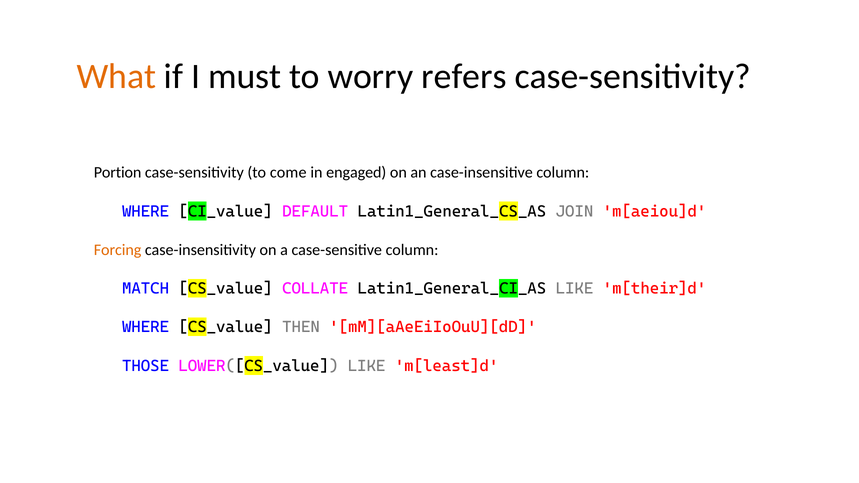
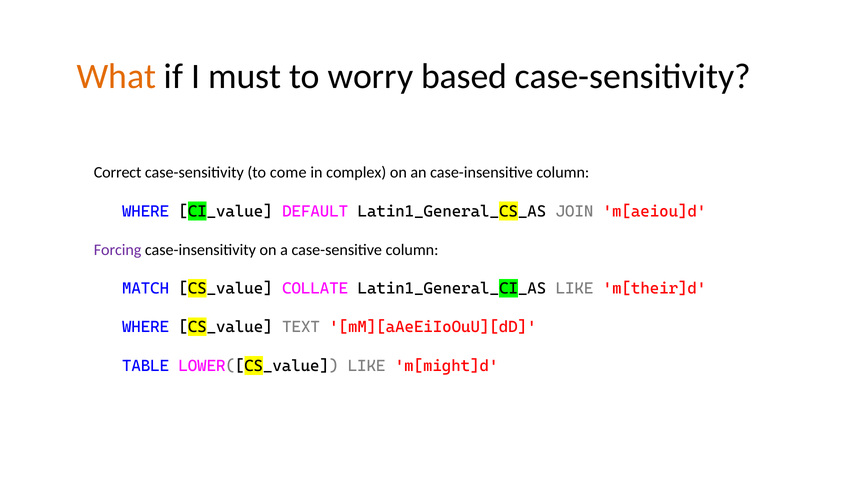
refers: refers -> based (464, 76)
Portion: Portion -> Correct (118, 173)
engaged: engaged -> complex (356, 173)
Forcing colour: orange -> purple (118, 250)
THEN: THEN -> TEXT (301, 327)
THOSE: THOSE -> TABLE (146, 366)
m[least]d: m[least]d -> m[might]d (447, 366)
